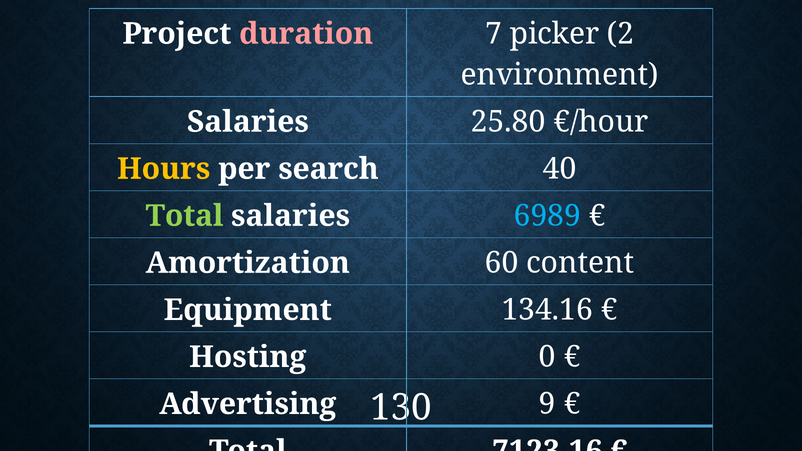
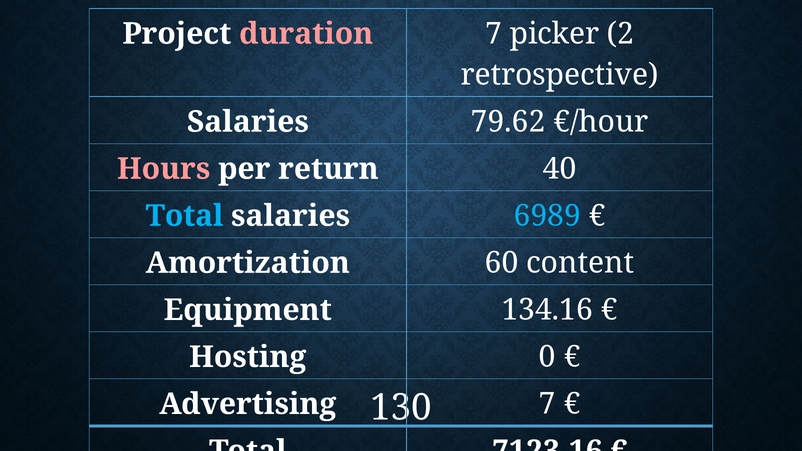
environment: environment -> retrospective (560, 75)
25.80: 25.80 -> 79.62 (508, 122)
Hours colour: yellow -> pink (164, 169)
search: search -> return (328, 169)
Total colour: light green -> light blue (184, 216)
Advertising 9: 9 -> 7 (547, 404)
